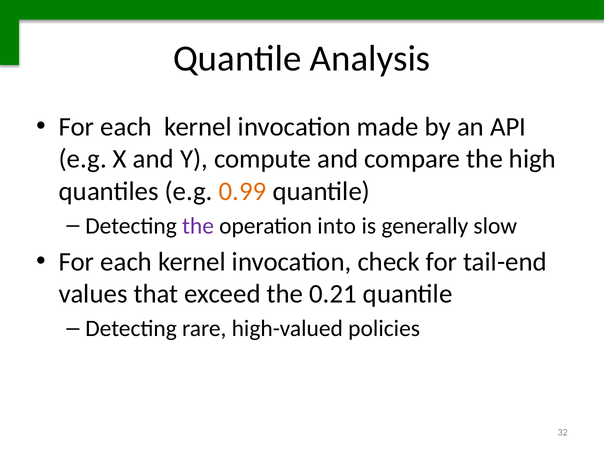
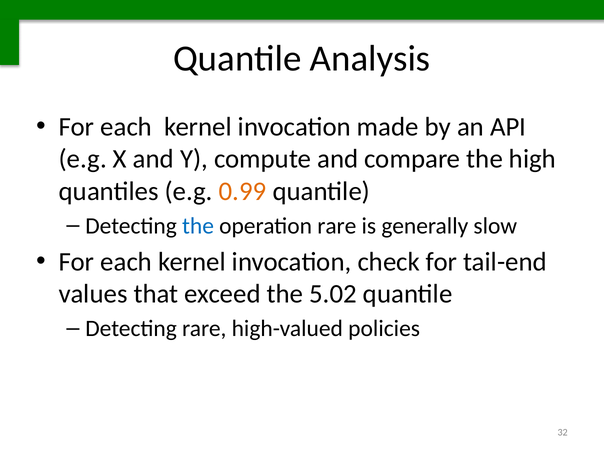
the colour: purple -> blue (198, 226)
operation into: into -> rare (337, 226)
0.21: 0.21 -> 5.02 (333, 294)
